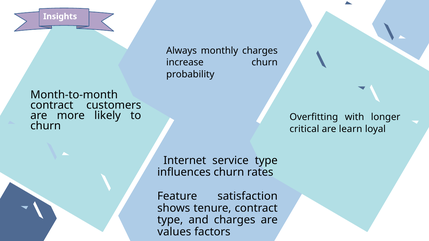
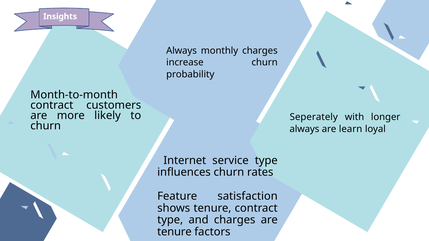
Overfitting: Overfitting -> Seperately (314, 117)
critical: critical -> always (304, 129)
values: values -> tenure (174, 232)
